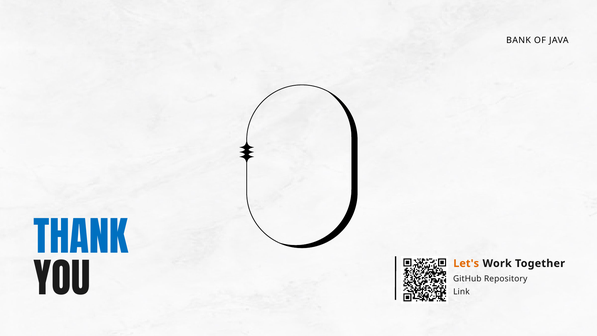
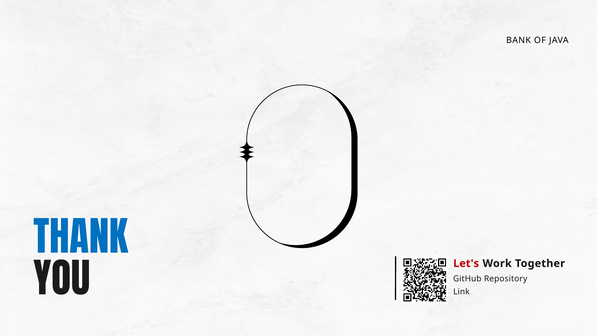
Let's colour: orange -> red (466, 263)
